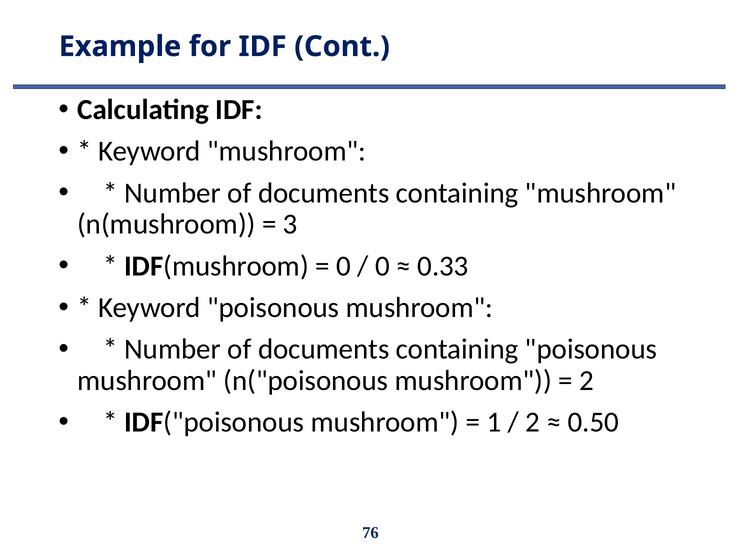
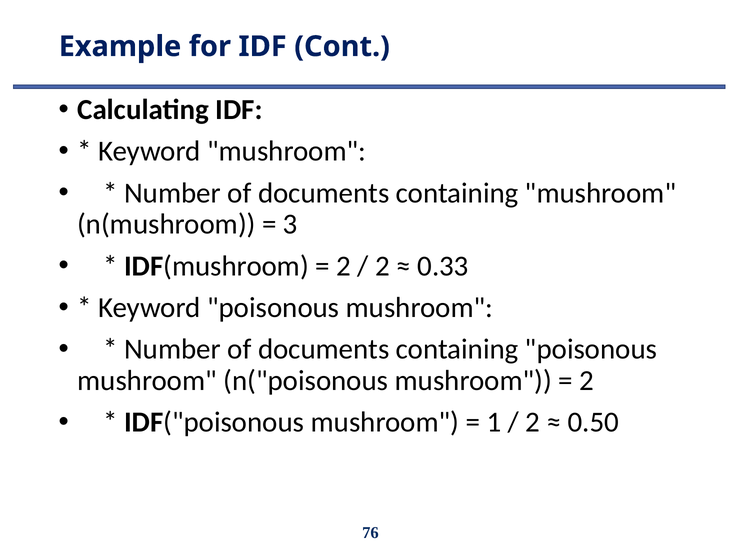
0: 0 -> 2 (344, 266)
0: 0 -> 2 (383, 266)
